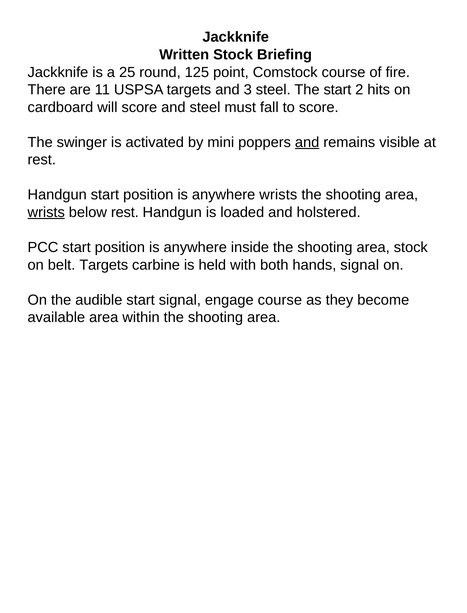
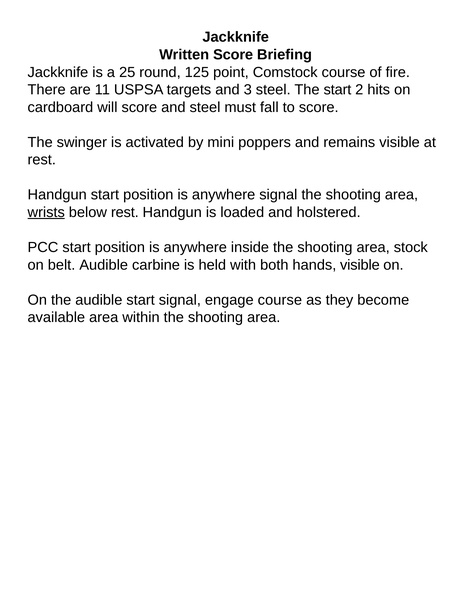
Written Stock: Stock -> Score (233, 55)
and underline: present -> none (307, 142)
anywhere wrists: wrists -> signal (278, 195)
belt Targets: Targets -> Audible (104, 265)
hands signal: signal -> visible (360, 265)
